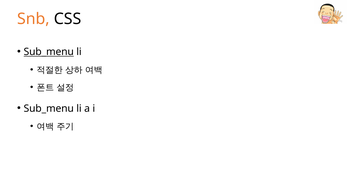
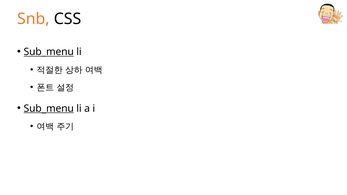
Sub_menu underline: none -> present (49, 109)
